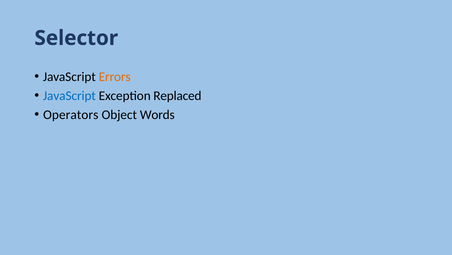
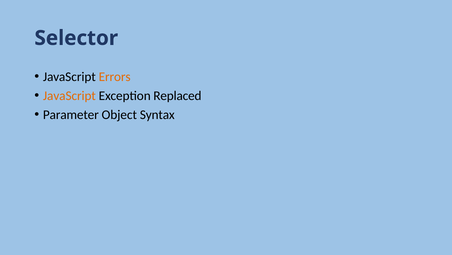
JavaScript colour: blue -> orange (69, 95)
Operators: Operators -> Parameter (71, 114)
Words: Words -> Syntax (157, 114)
